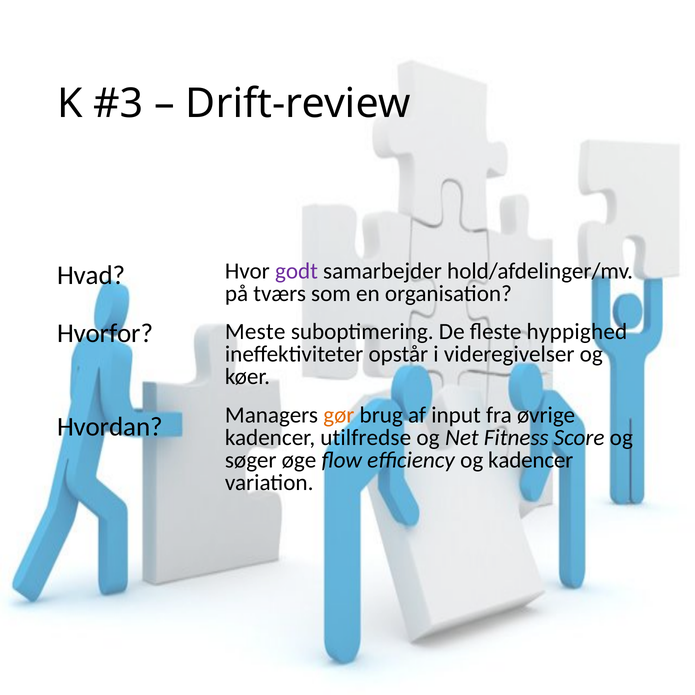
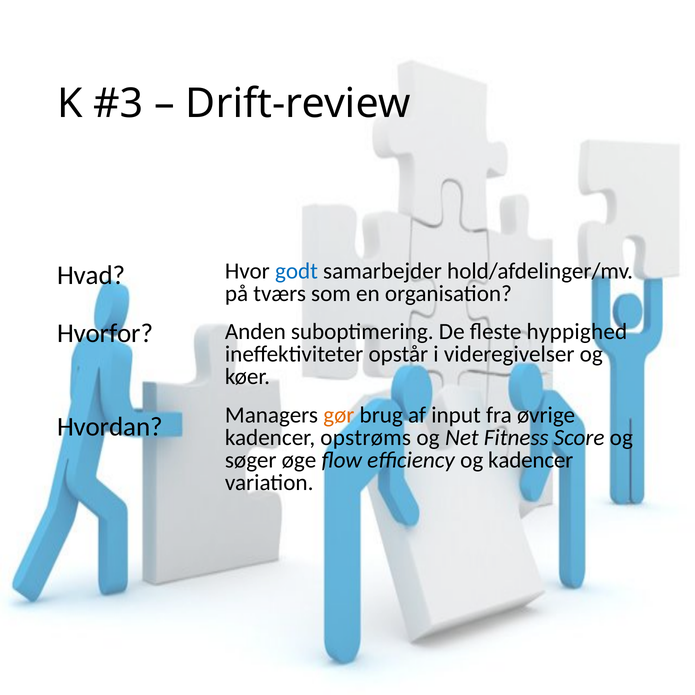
godt colour: purple -> blue (297, 271)
Meste: Meste -> Anden (255, 332)
utilfredse: utilfredse -> opstrøms (366, 437)
